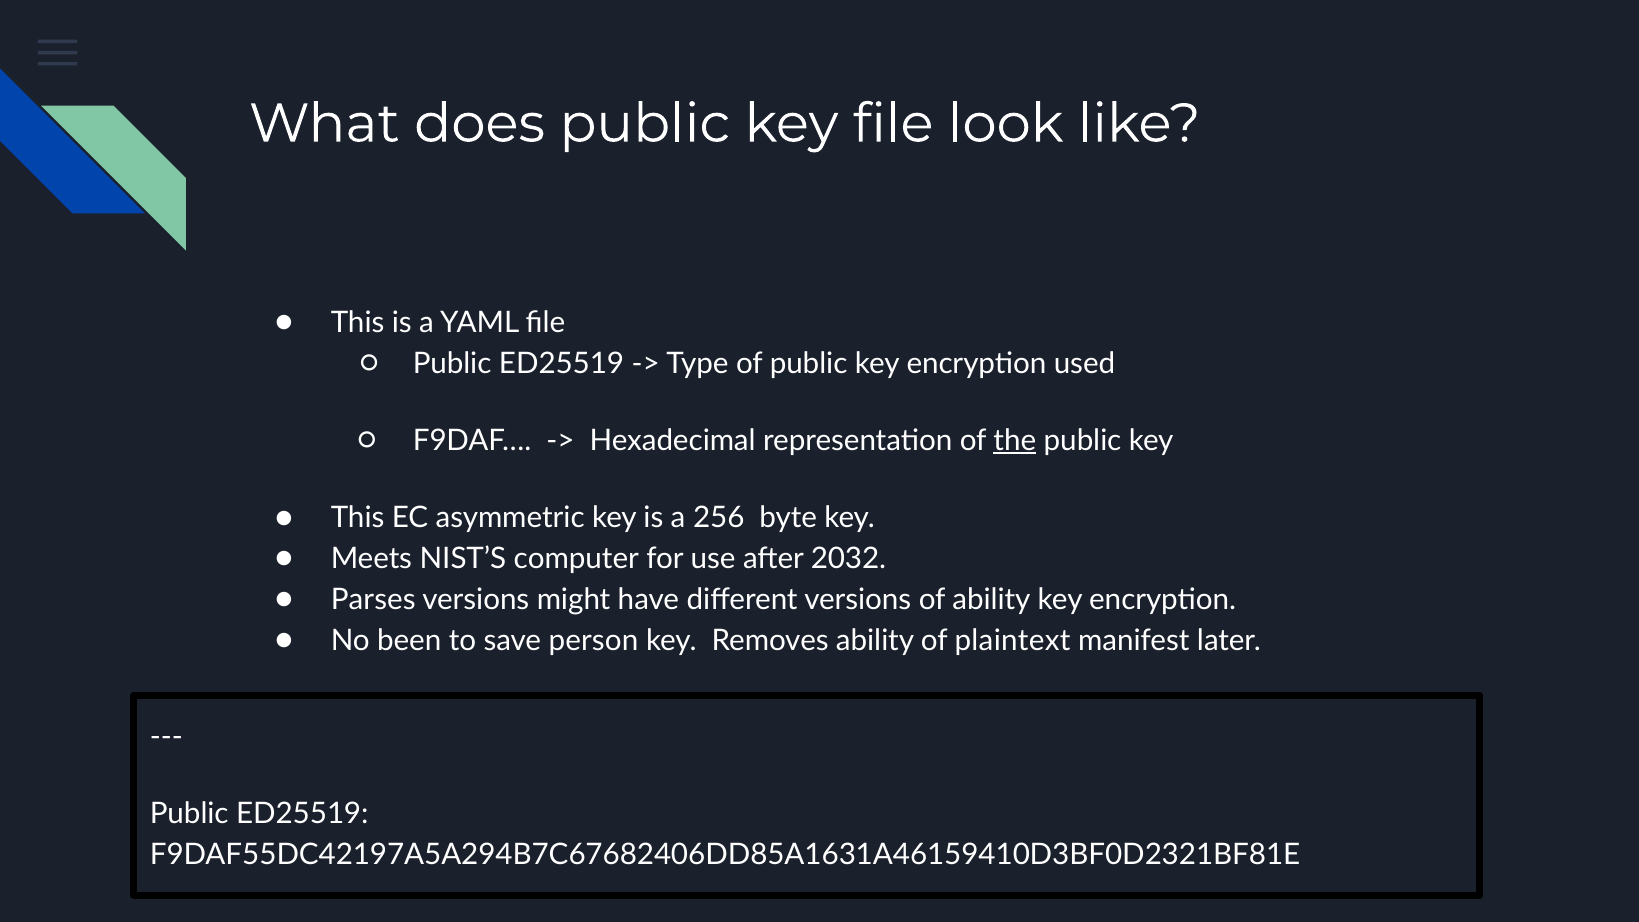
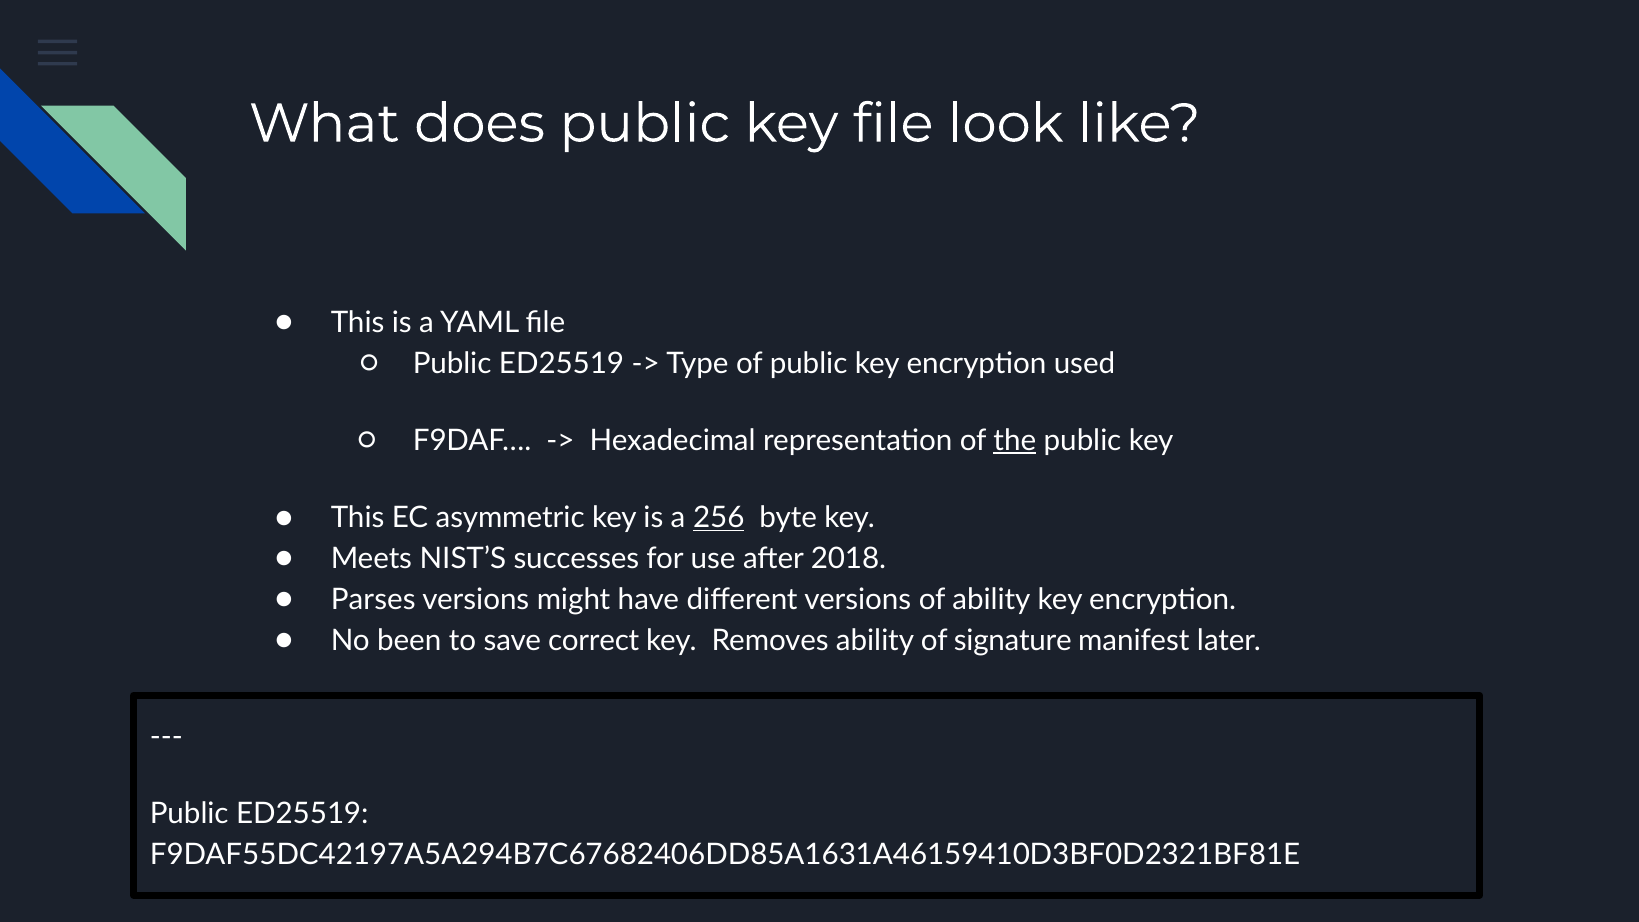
256 underline: none -> present (719, 518)
computer: computer -> successes (576, 559)
2032: 2032 -> 2018 (848, 559)
person: person -> correct (594, 640)
plaintext: plaintext -> signature (1013, 640)
